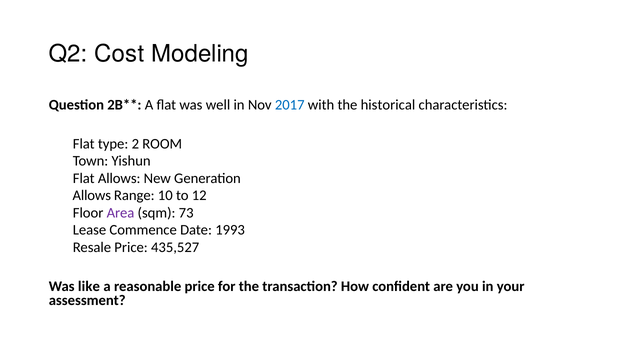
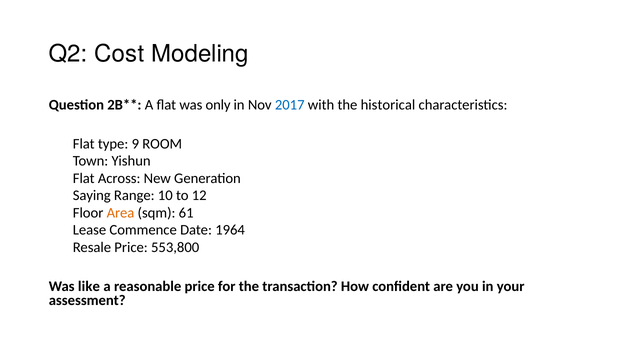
well: well -> only (218, 105)
2: 2 -> 9 (135, 144)
Flat Allows: Allows -> Across (119, 178)
Allows: Allows -> Saying (92, 196)
Area colour: purple -> orange (121, 213)
73: 73 -> 61 (186, 213)
1993: 1993 -> 1964 (230, 230)
435,527: 435,527 -> 553,800 (175, 247)
